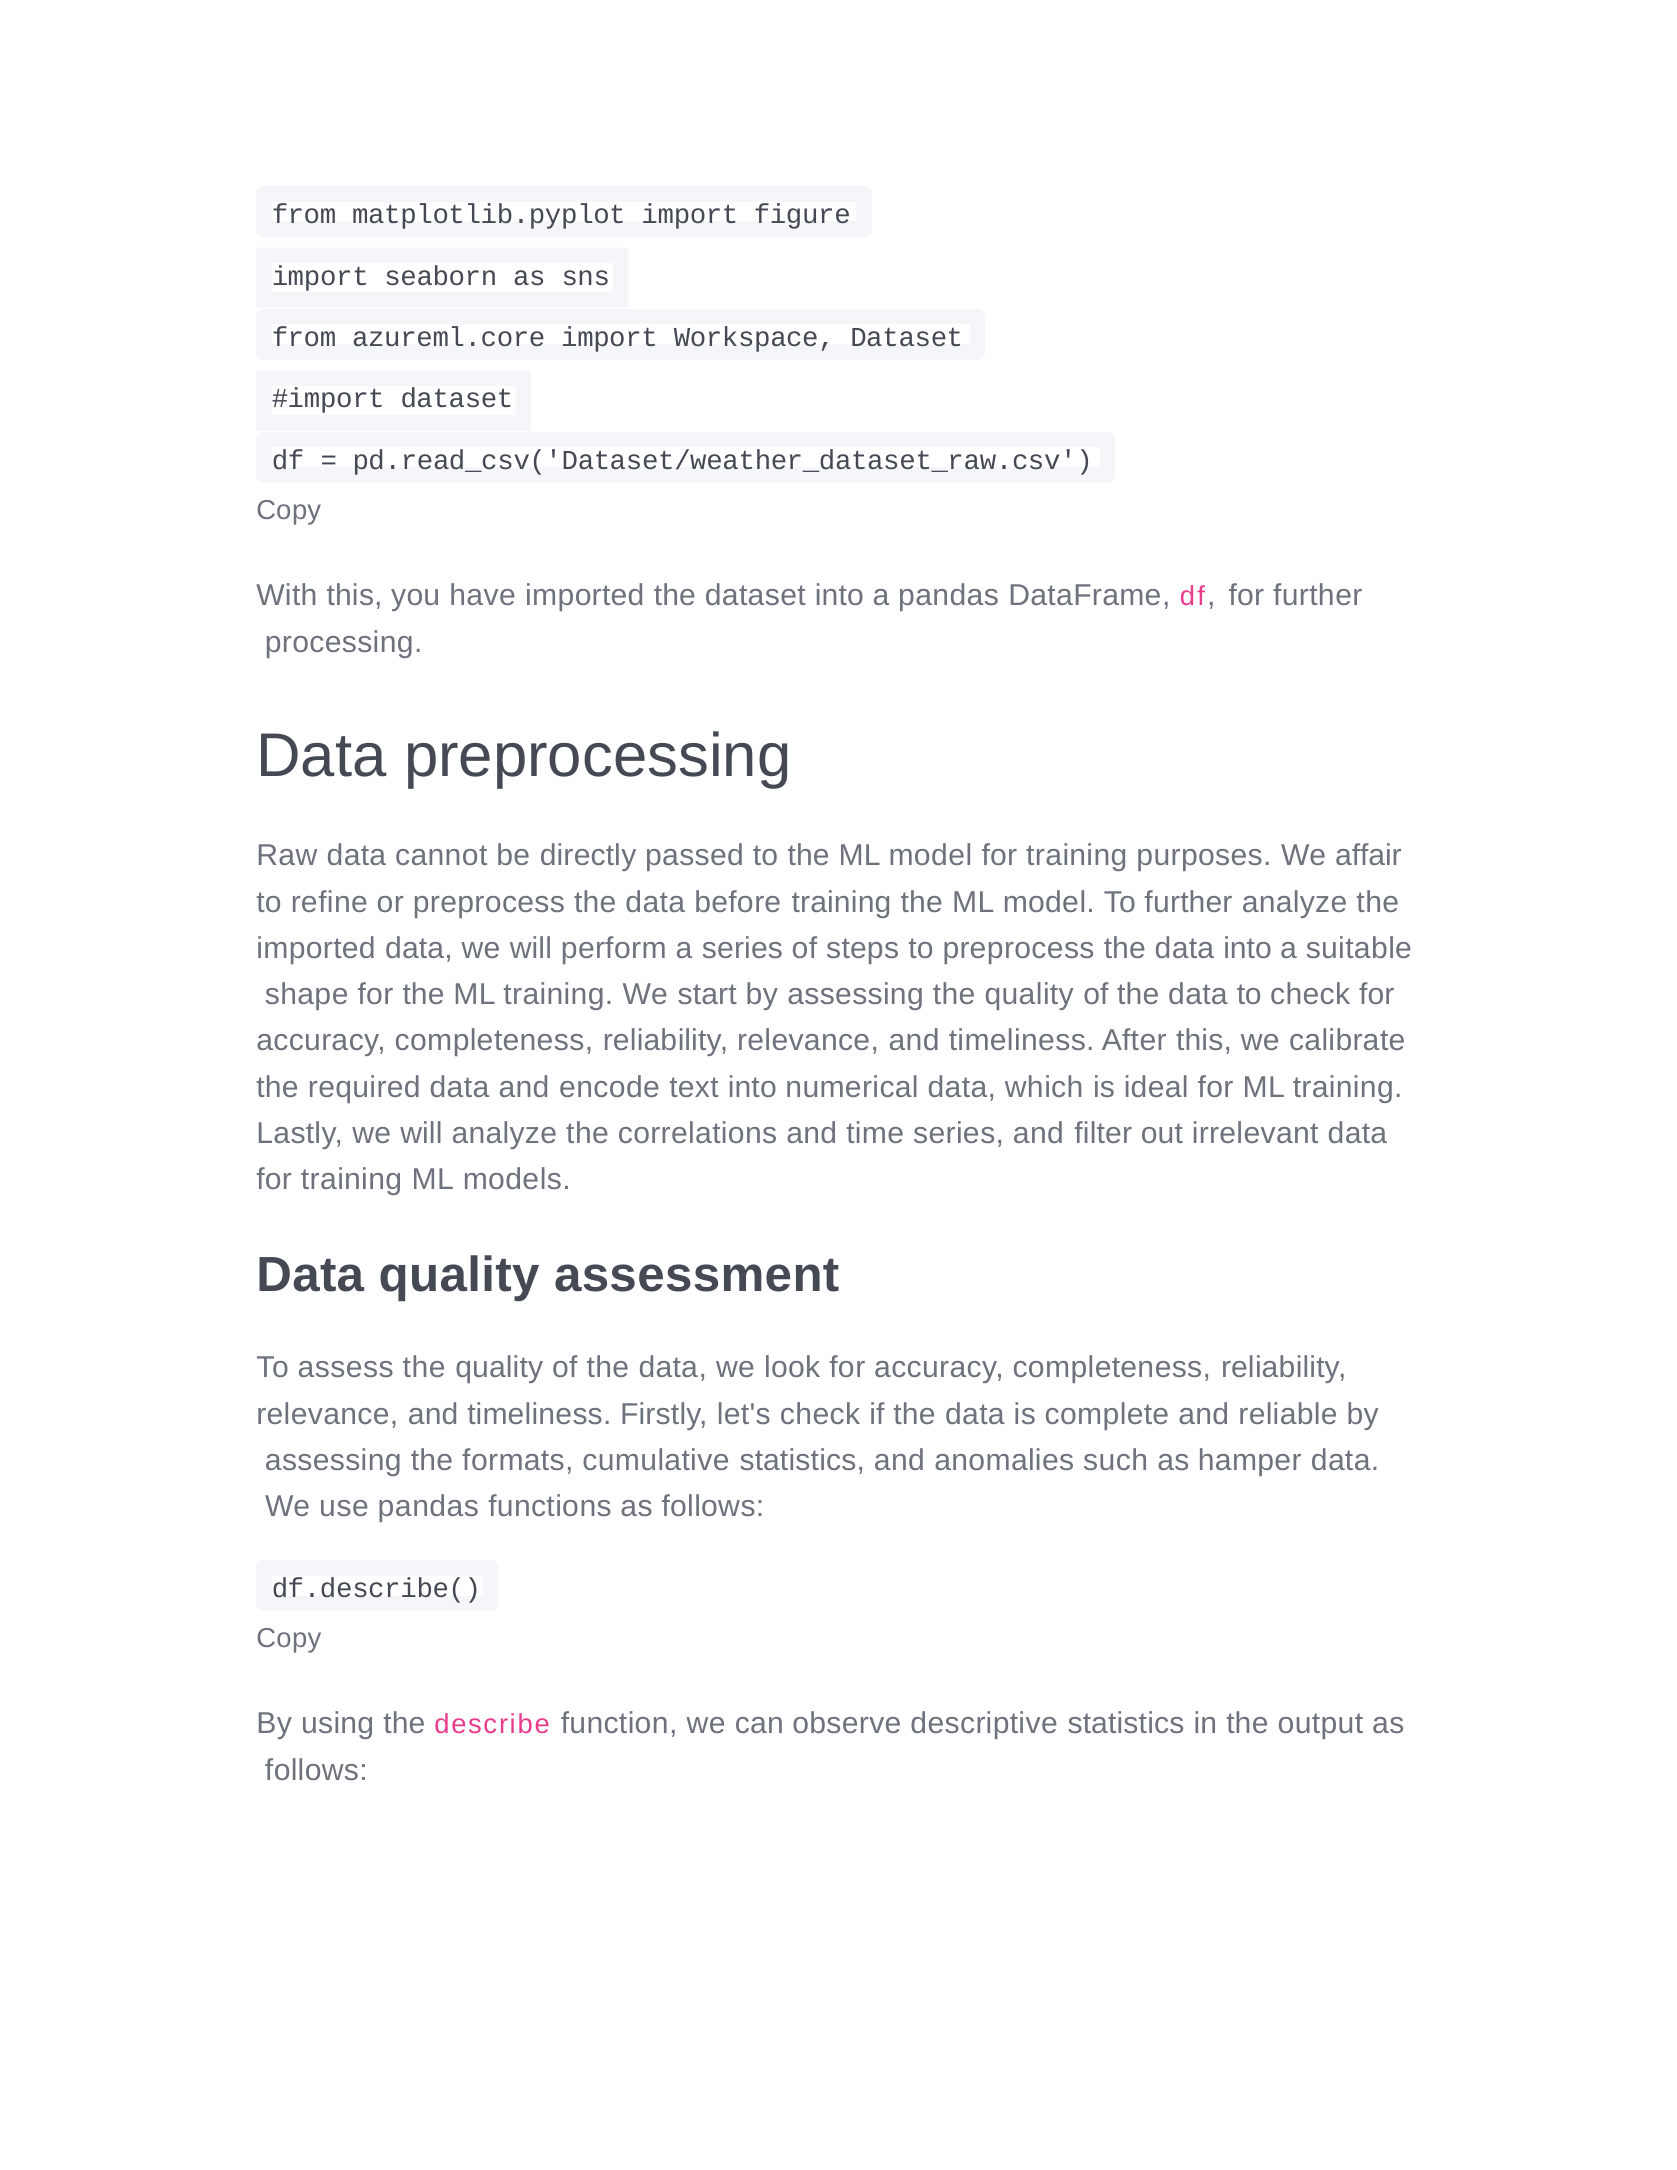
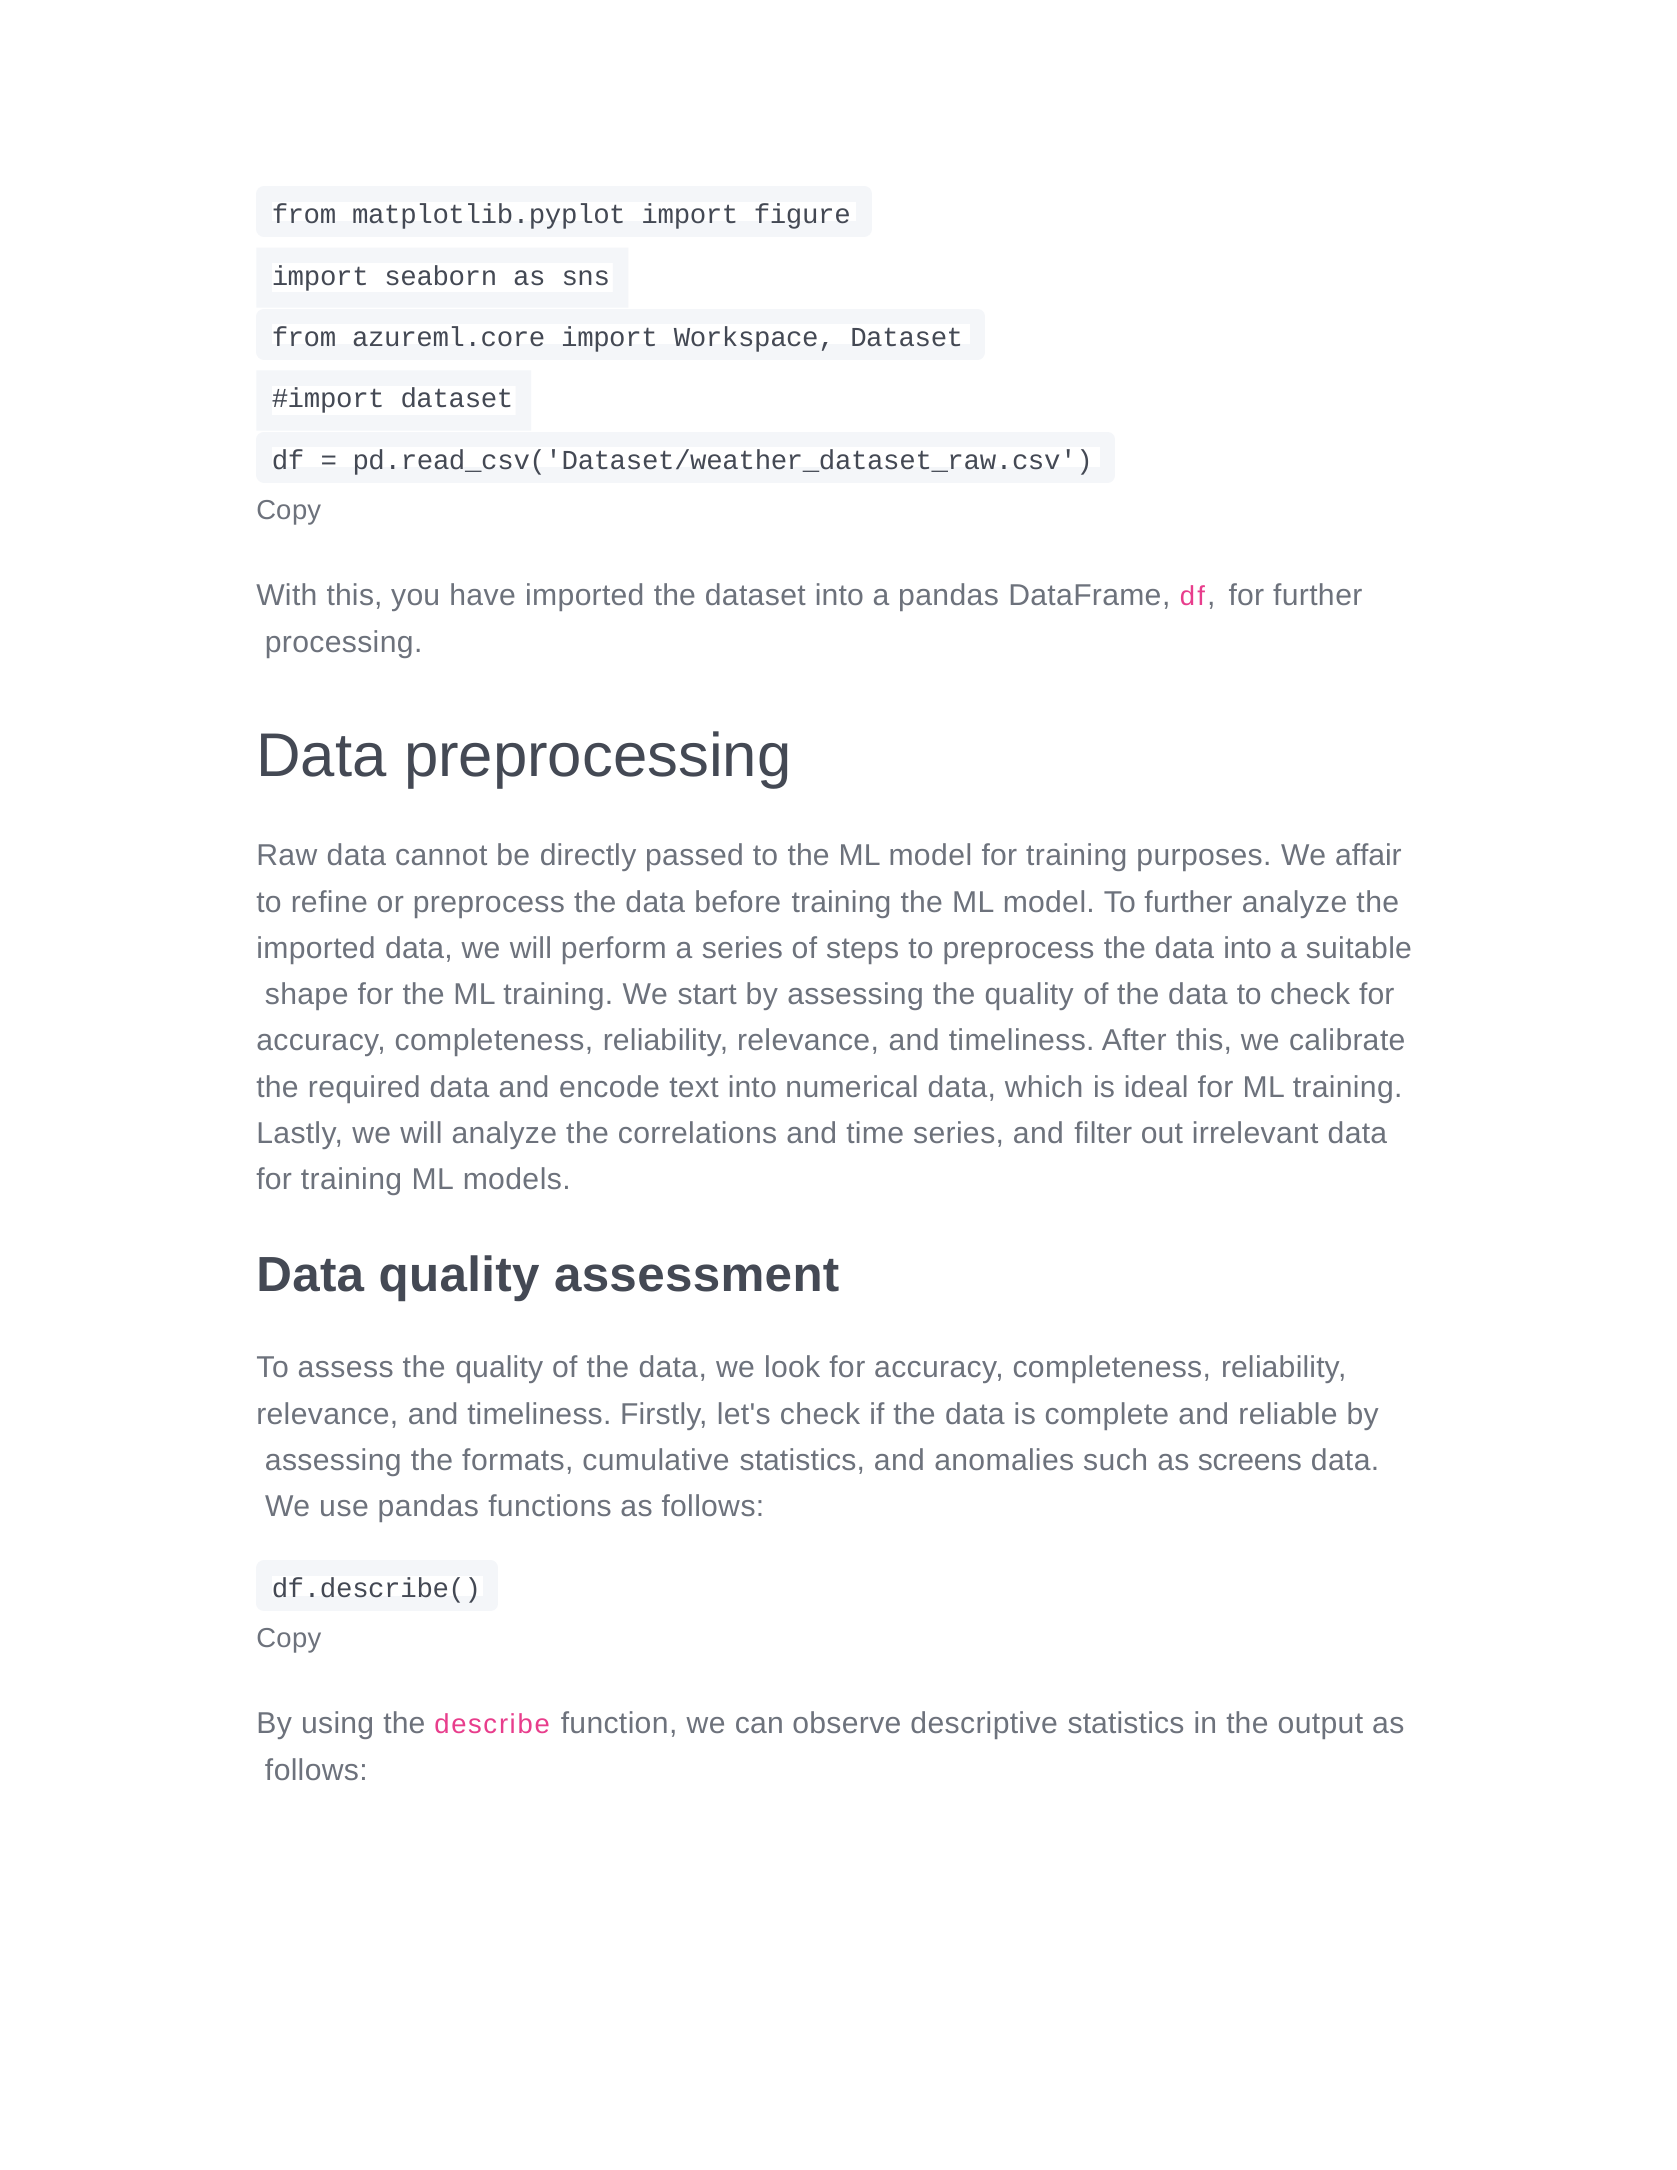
hamper: hamper -> screens (1250, 1461)
